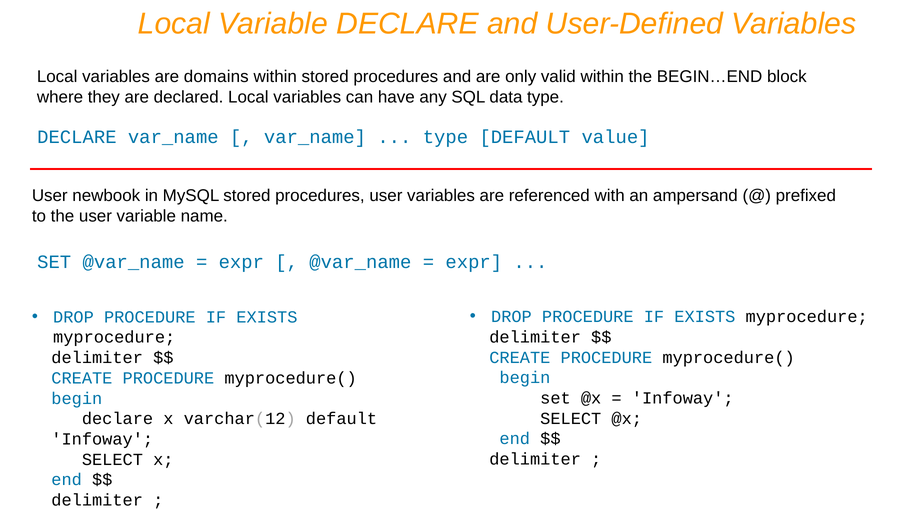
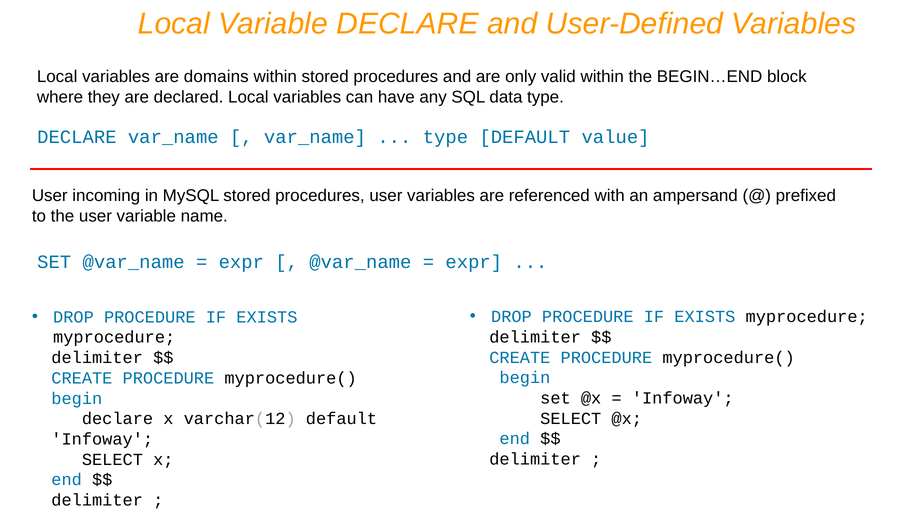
newbook: newbook -> incoming (106, 196)
